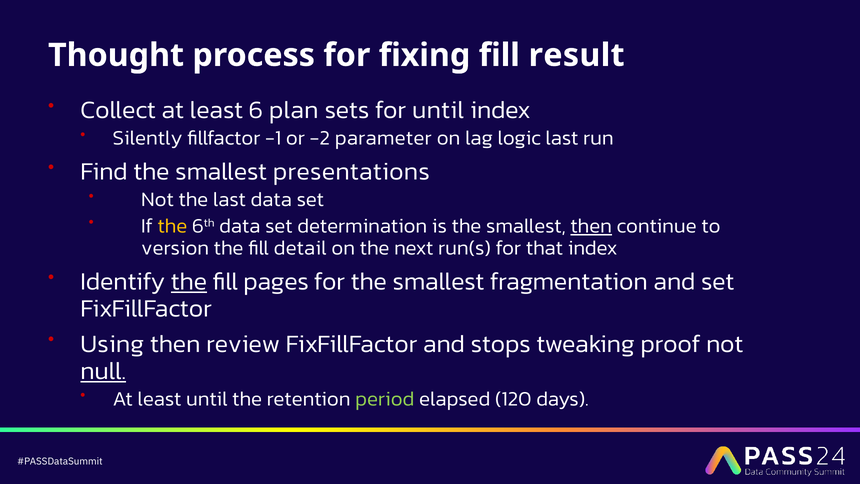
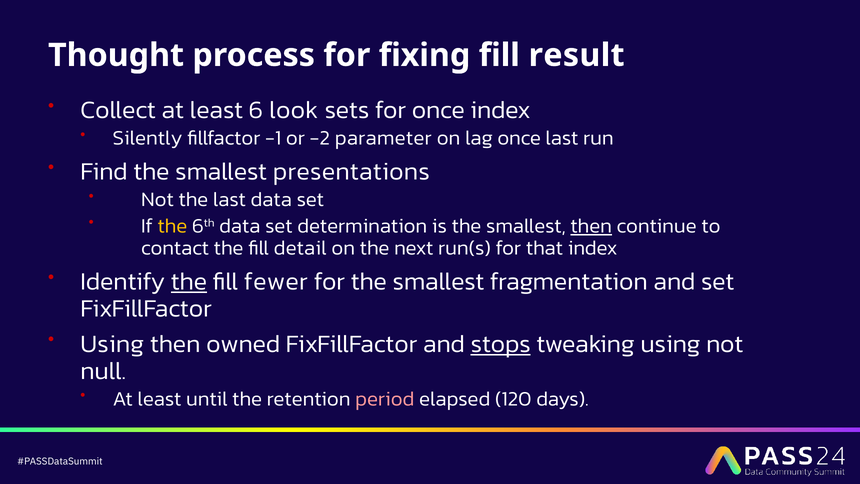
plan: plan -> look (294, 110)
for until: until -> once (438, 110)
lag logic: logic -> once (519, 138)
version: version -> contact (175, 248)
pages: pages -> fewer (276, 281)
review: review -> owned (243, 344)
stops underline: none -> present (501, 344)
tweaking proof: proof -> using (671, 344)
null underline: present -> none (103, 371)
period colour: light green -> pink (385, 399)
